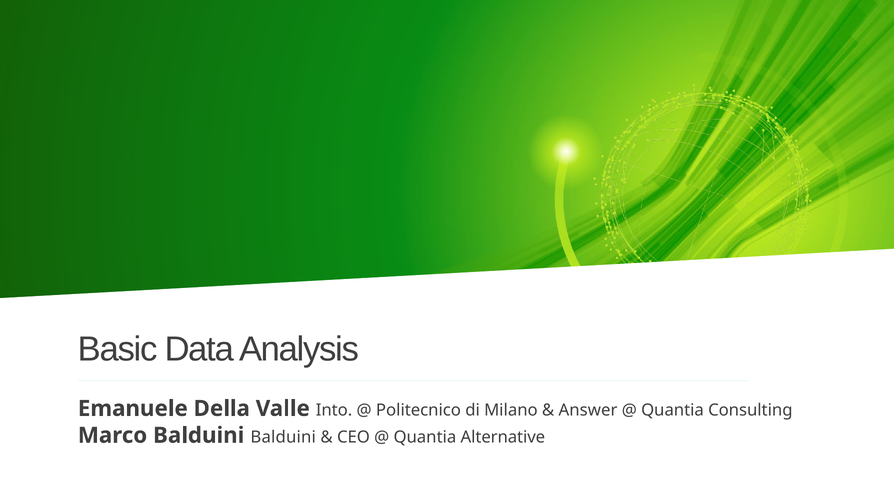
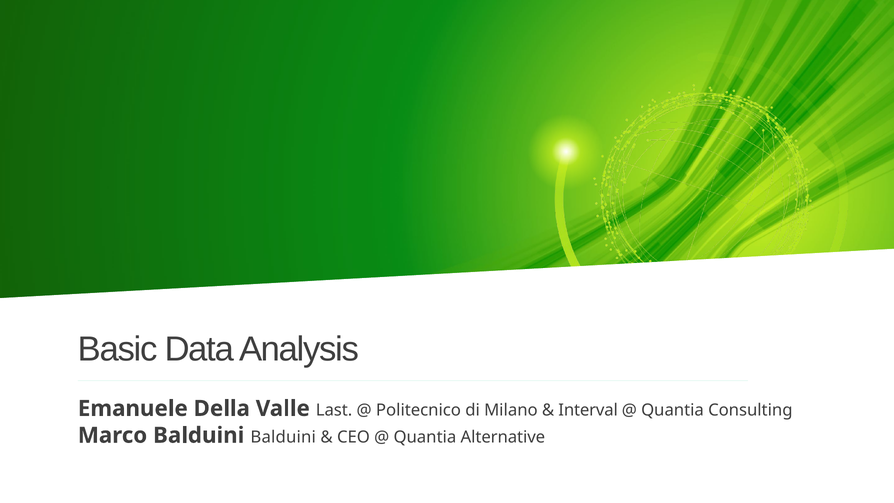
Into: Into -> Last (334, 410)
Answer: Answer -> Interval (588, 410)
